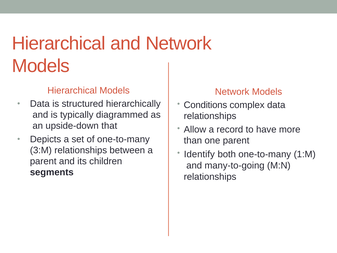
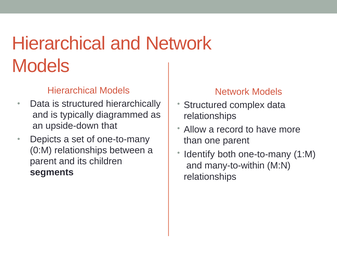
Conditions: Conditions -> Structured (205, 105)
3:M: 3:M -> 0:M (41, 150)
many-to-going: many-to-going -> many-to-within (235, 165)
